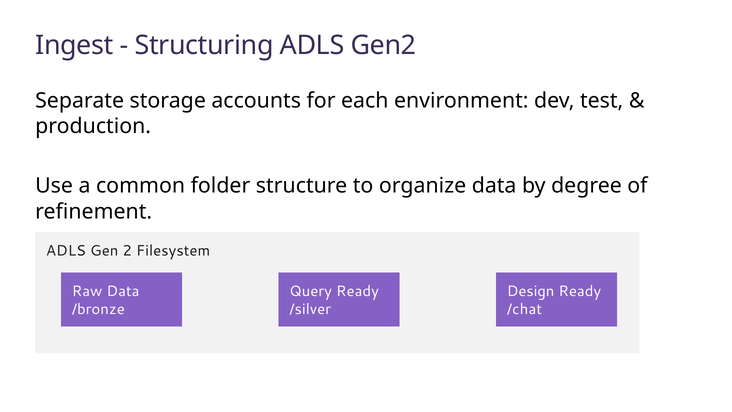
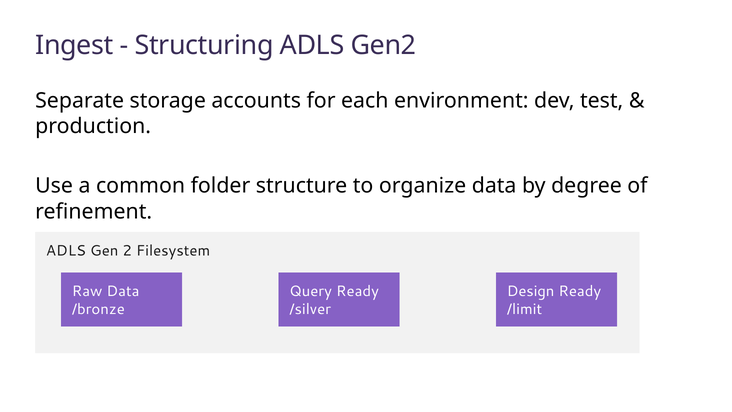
/chat: /chat -> /limit (525, 309)
